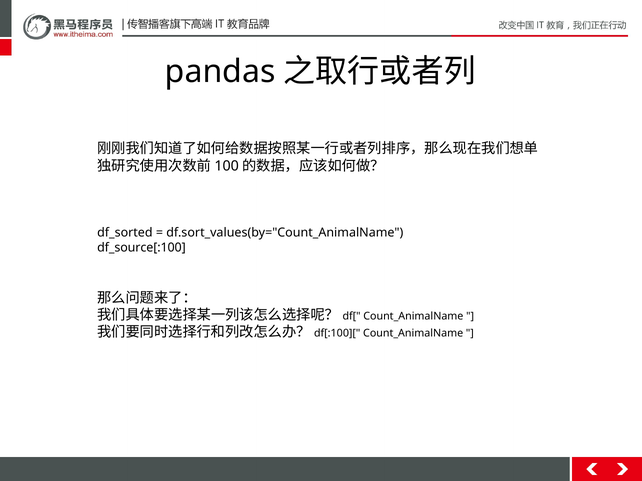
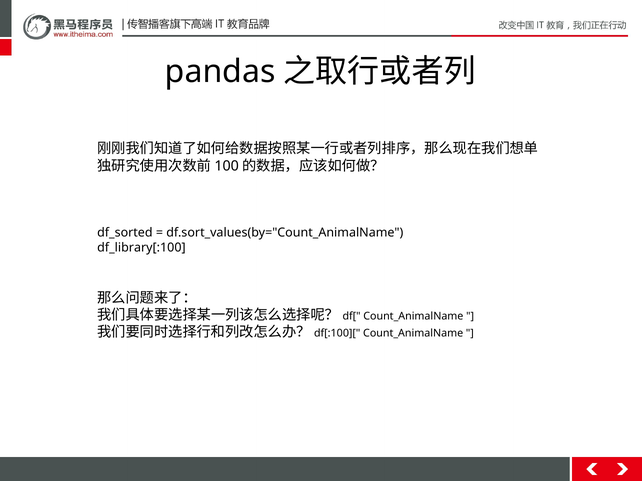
df_source[:100: df_source[:100 -> df_library[:100 (141, 248)
